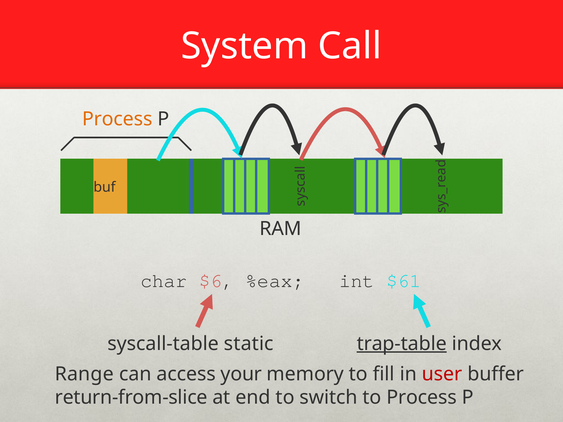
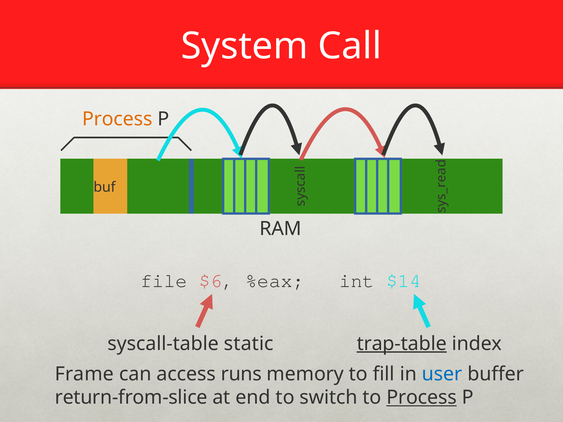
char: char -> file (164, 281)
$61: $61 -> $14 (404, 281)
Range: Range -> Frame (84, 374)
your: your -> runs (241, 374)
user colour: red -> blue (442, 374)
Process underline: none -> present (422, 398)
